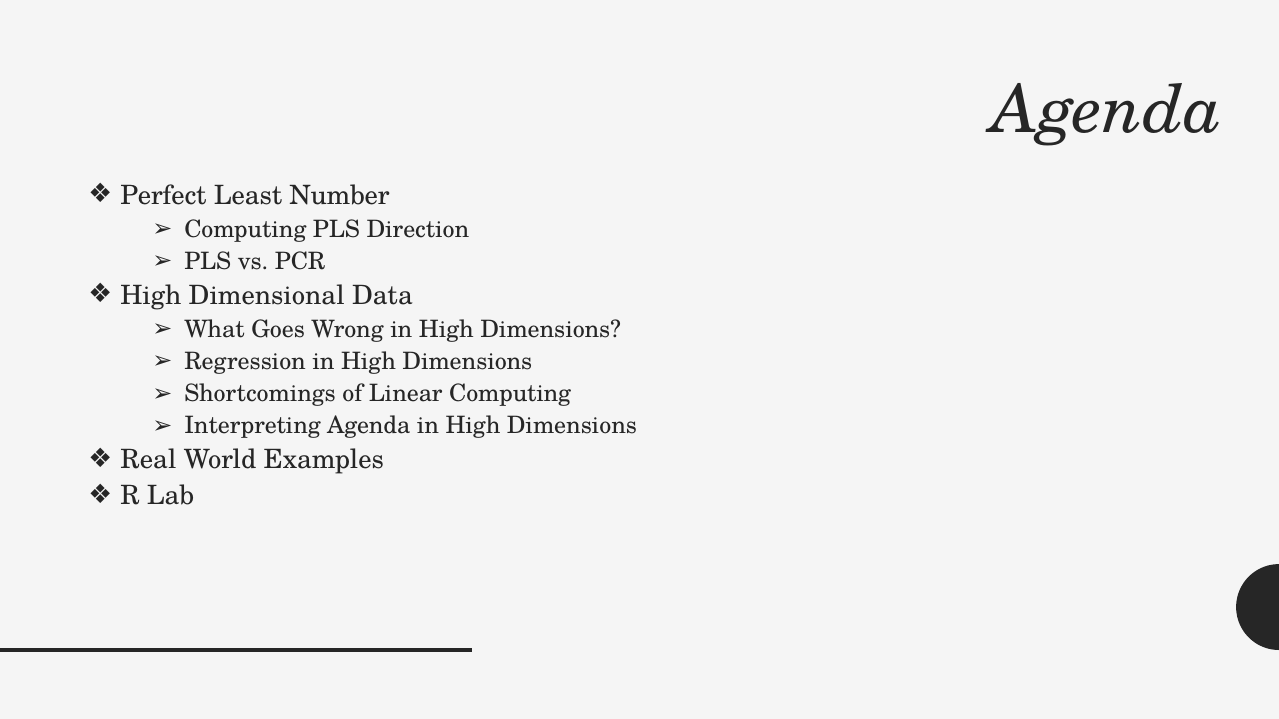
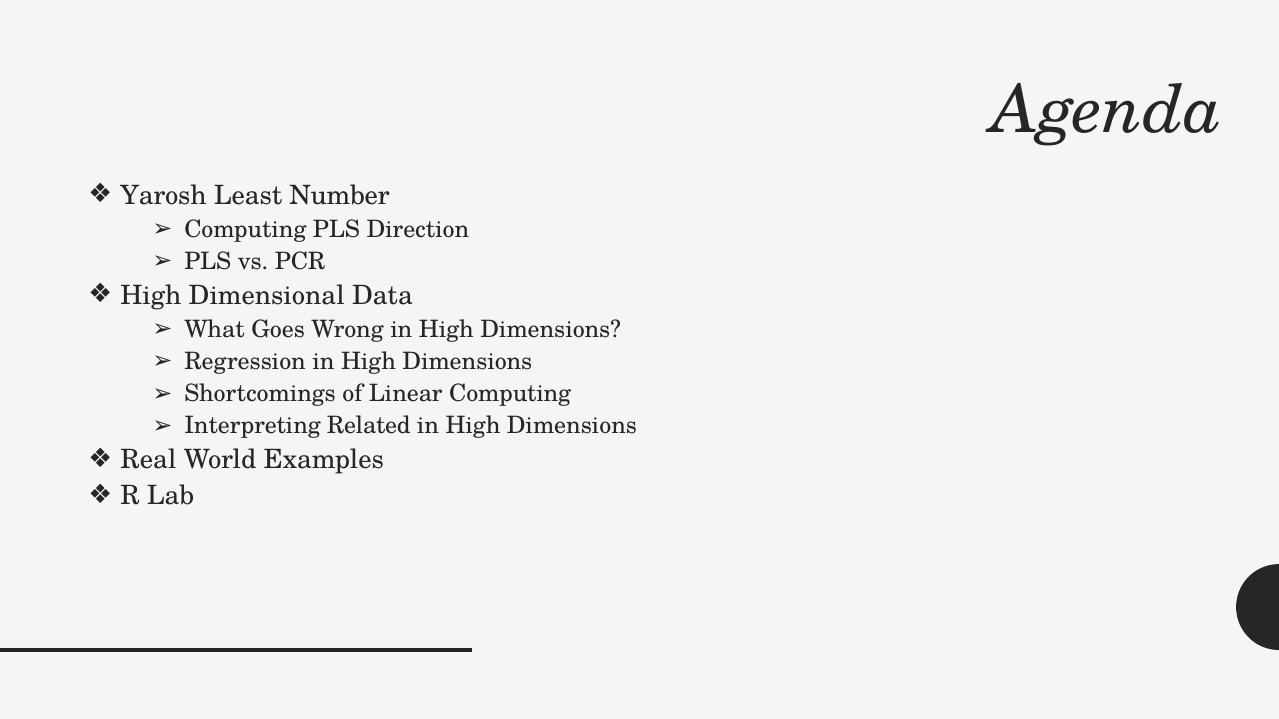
Perfect: Perfect -> Yarosh (163, 196)
Interpreting Agenda: Agenda -> Related (369, 426)
